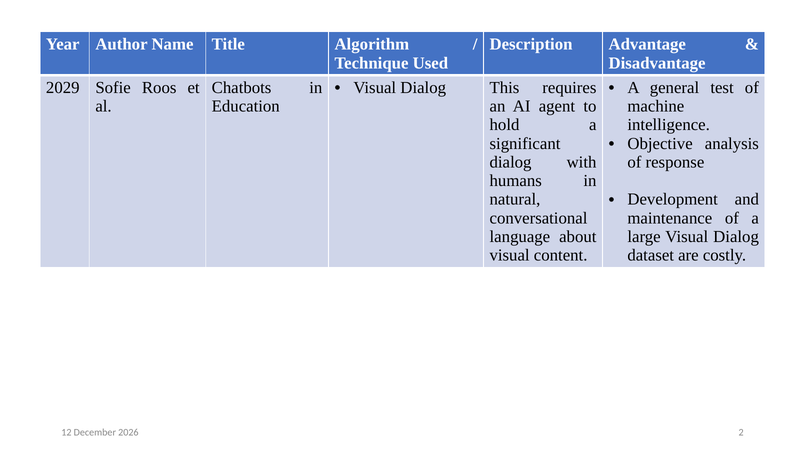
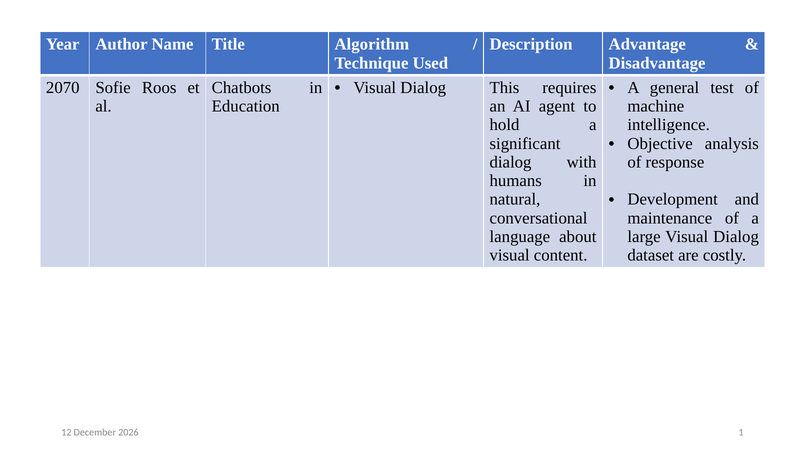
2029: 2029 -> 2070 (63, 88)
2: 2 -> 1 (741, 432)
